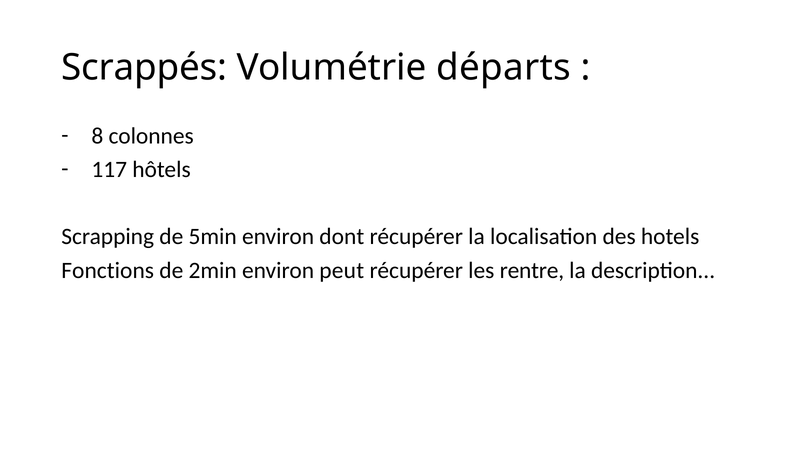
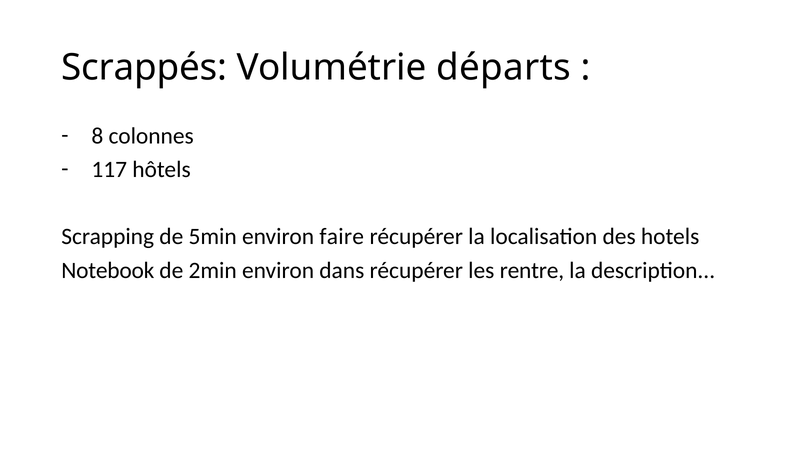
dont: dont -> faire (342, 237)
Fonctions: Fonctions -> Notebook (108, 271)
peut: peut -> dans (342, 271)
